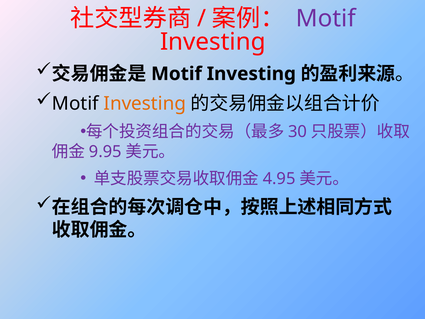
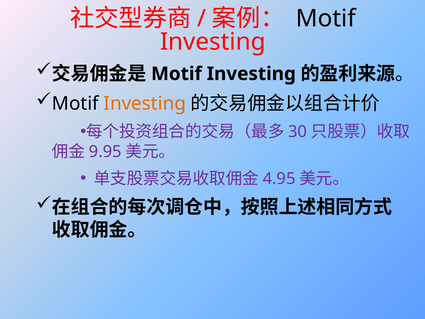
Motif colour: purple -> black (326, 19)
